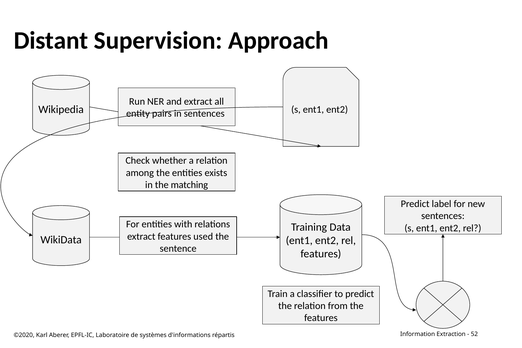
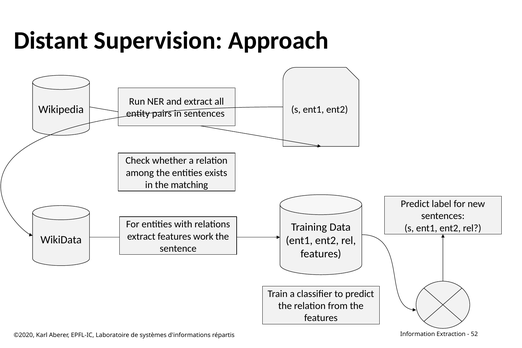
used: used -> work (203, 236)
